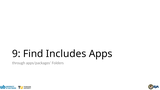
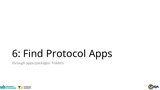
9: 9 -> 6 (16, 54)
Includes: Includes -> Protocol (66, 54)
